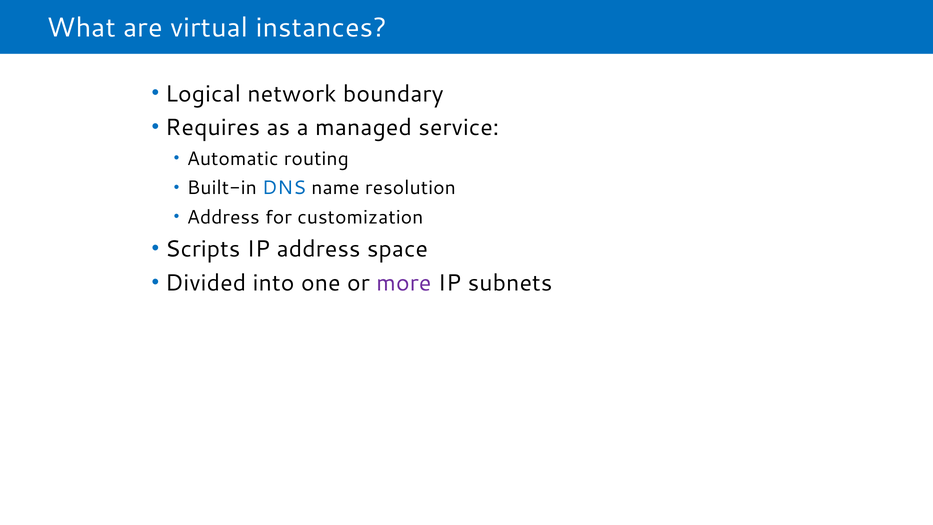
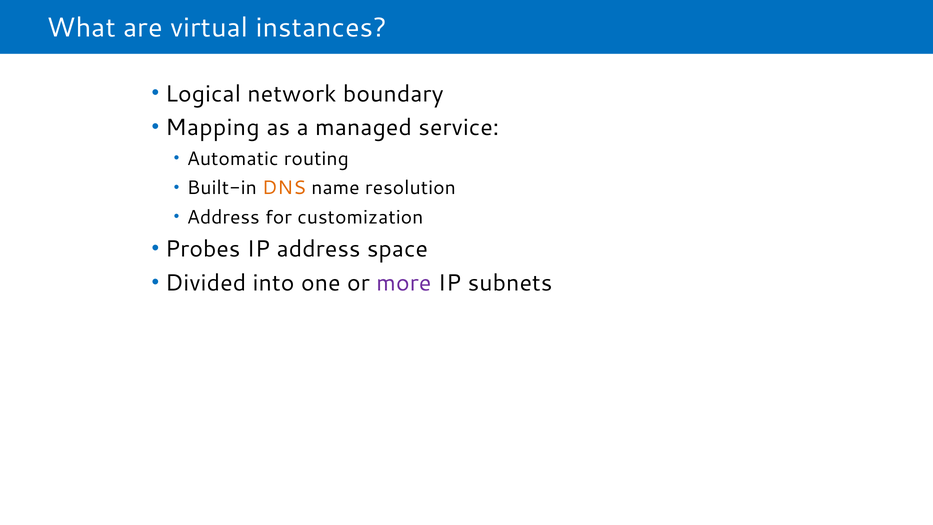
Requires: Requires -> Mapping (212, 128)
DNS colour: blue -> orange (284, 188)
Scripts: Scripts -> Probes (203, 249)
